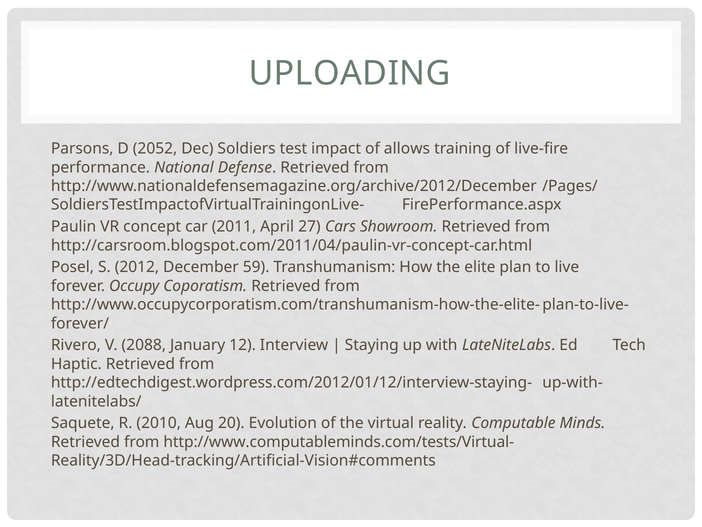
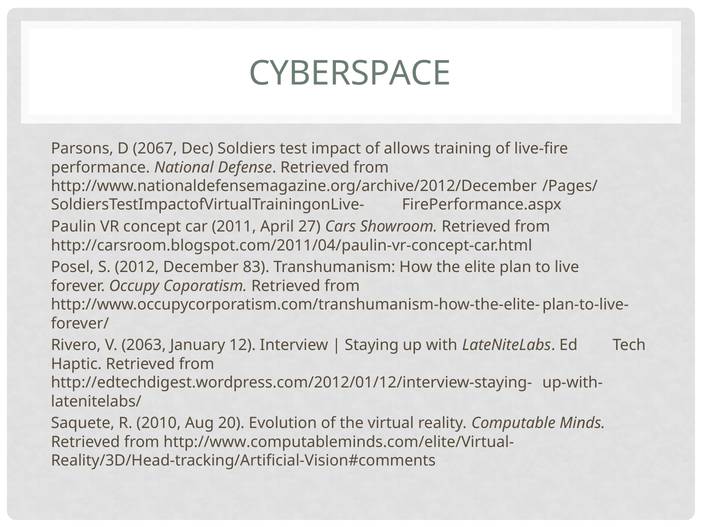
UPLOADING: UPLOADING -> CYBERSPACE (350, 74)
2052: 2052 -> 2067 (155, 148)
59: 59 -> 83 (256, 267)
2088: 2088 -> 2063 (144, 345)
http://www.computableminds.com/tests/Virtual-: http://www.computableminds.com/tests/Virtual- -> http://www.computableminds.com/elite/Virtual- (339, 442)
